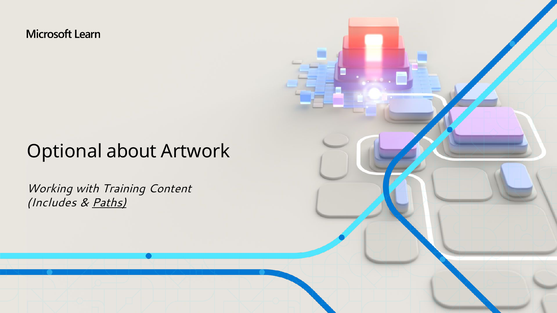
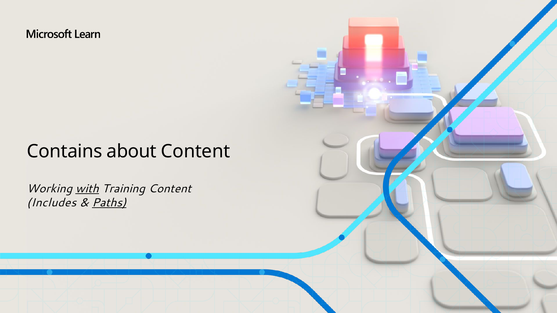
Optional: Optional -> Contains (65, 152)
about Artwork: Artwork -> Content (196, 152)
with underline: none -> present (87, 189)
